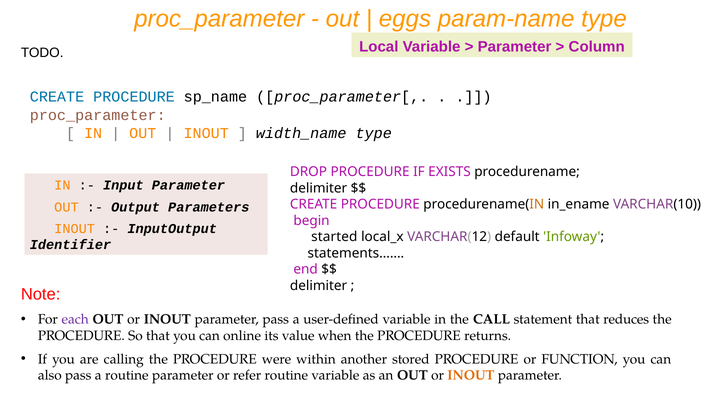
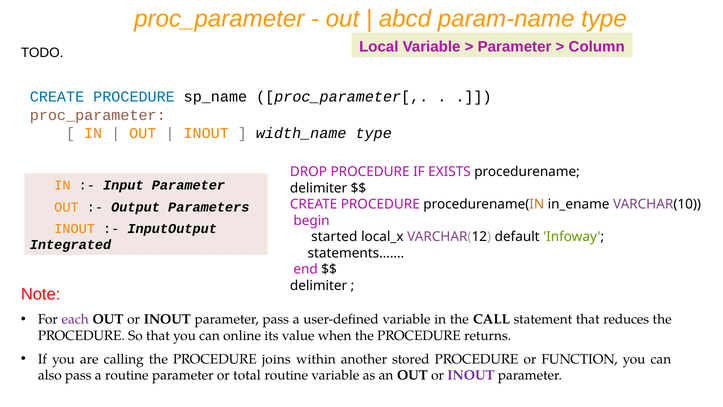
eggs: eggs -> abcd (405, 19)
Identifier: Identifier -> Integrated (71, 245)
were: were -> joins (276, 359)
refer: refer -> total (247, 375)
INOUT colour: orange -> purple (471, 375)
